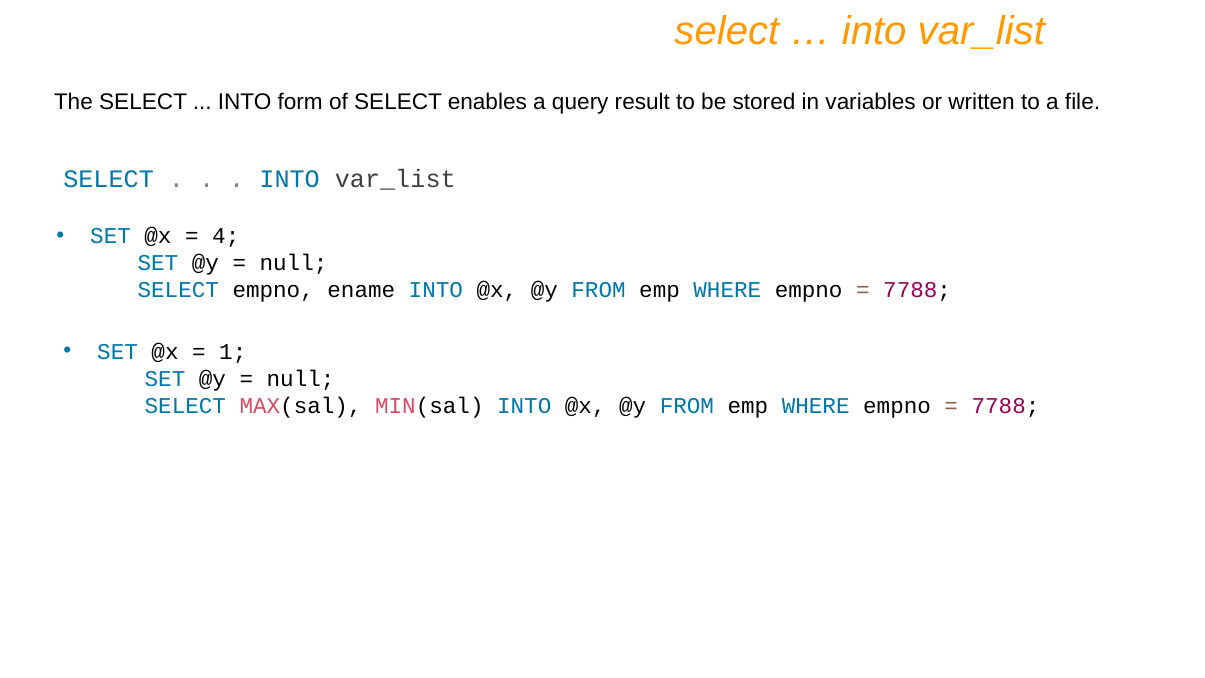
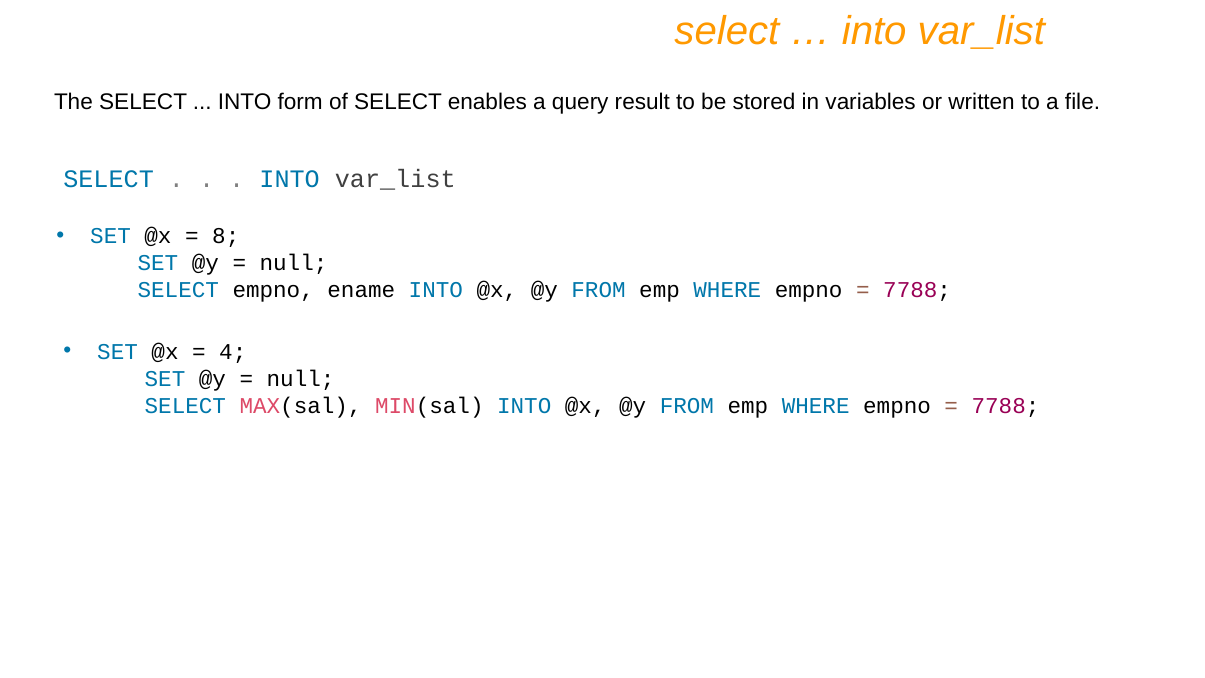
4: 4 -> 8 (226, 236)
1: 1 -> 4 (233, 352)
